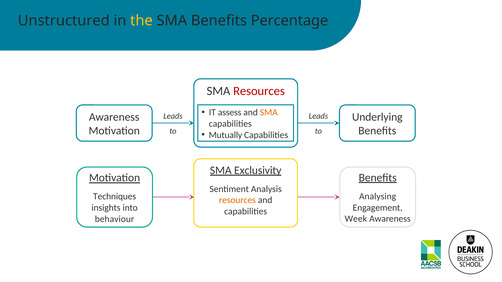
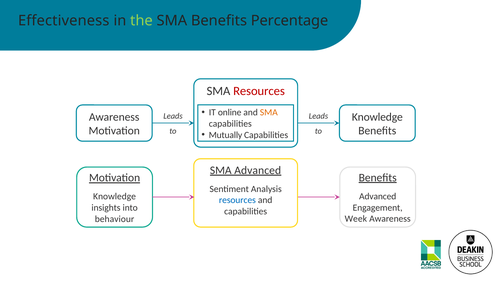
Unstructured: Unstructured -> Effectiveness (64, 21)
the colour: yellow -> light green (141, 21)
assess: assess -> online (230, 113)
Underlying: Underlying -> Knowledge (377, 117)
SMA Exclusivity: Exclusivity -> Advanced (258, 170)
Analysing: Analysing -> Advanced (378, 197)
Techniques: Techniques -> Knowledge (115, 197)
resources colour: orange -> blue (237, 200)
